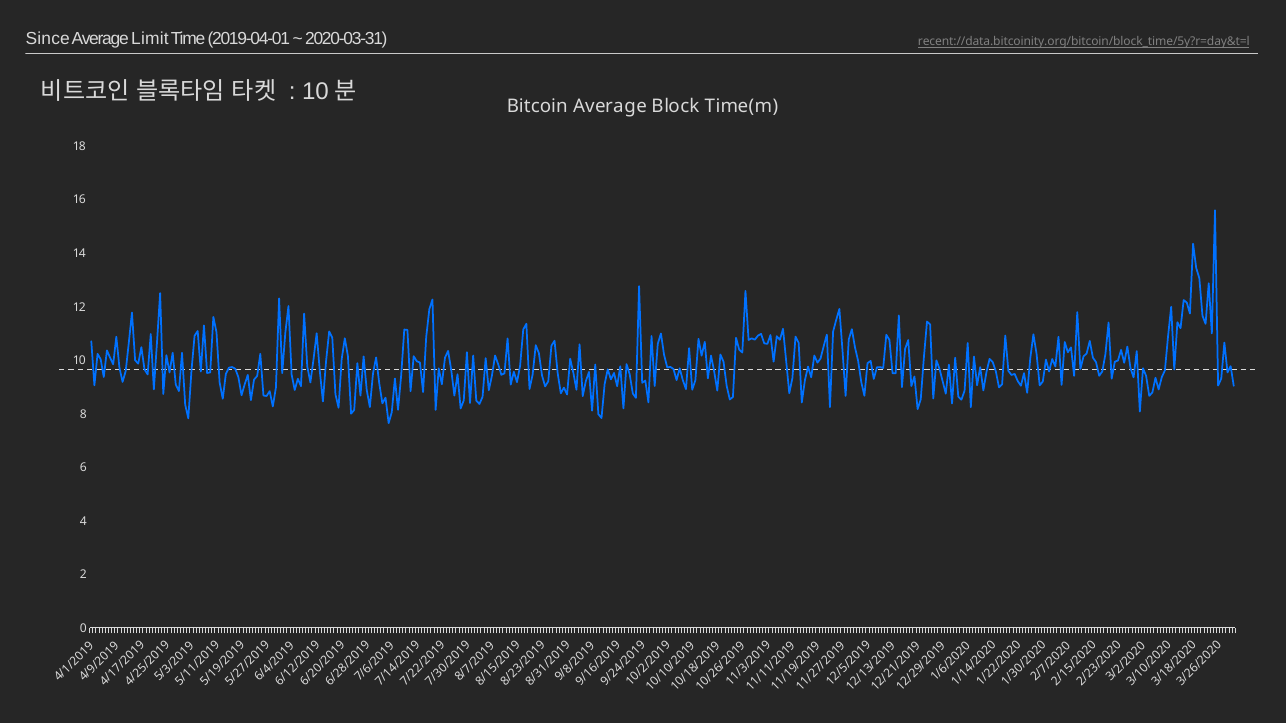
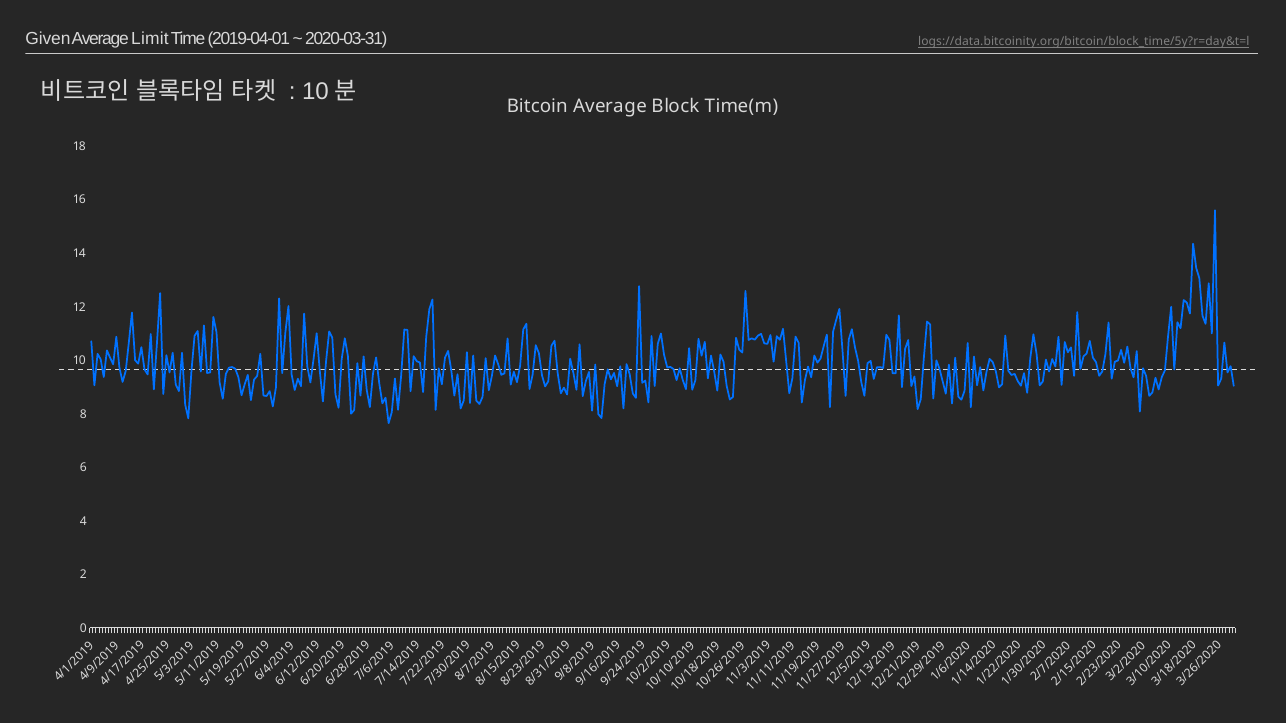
Since: Since -> Given (48, 39)
recent://data.bitcoinity.org/bitcoin/block_time/5y?r=day&t=l: recent://data.bitcoinity.org/bitcoin/block_time/5y?r=day&t=l -> logs://data.bitcoinity.org/bitcoin/block_time/5y?r=day&t=l (1084, 42)
